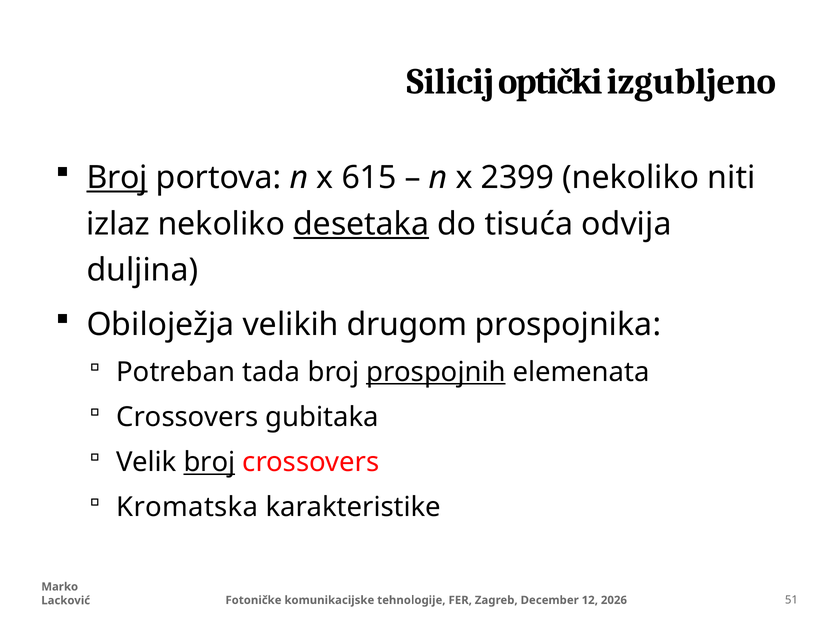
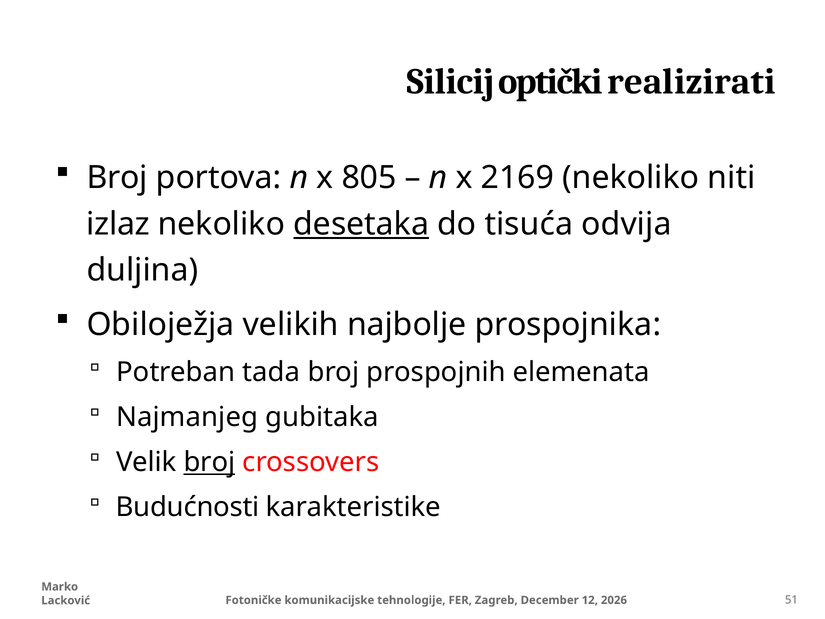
izgubljeno: izgubljeno -> realizirati (691, 81)
Broj underline: present -> none (117, 178)
615: 615 -> 805 (369, 178)
2399: 2399 -> 2169 (517, 178)
drugom: drugom -> najbolje (407, 324)
prospojnih underline: present -> none (436, 372)
Crossovers: Crossovers -> Najmanjeg (187, 417)
Kromatska: Kromatska -> Budućnosti (188, 507)
